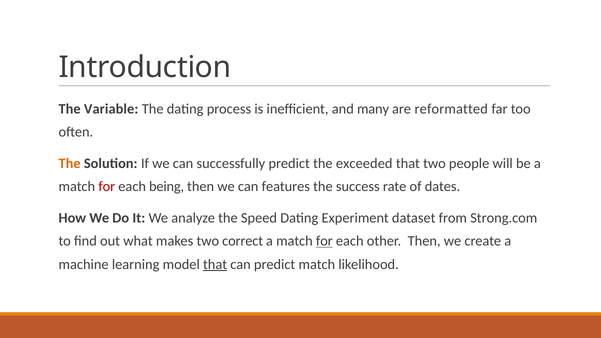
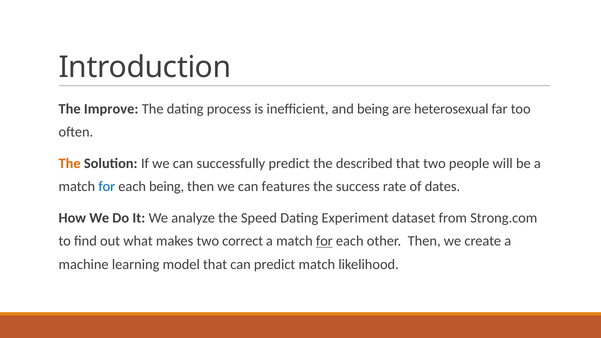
Variable: Variable -> Improve (111, 109)
and many: many -> being (373, 109)
reformatted: reformatted -> heterosexual (451, 109)
exceeded: exceeded -> described (364, 163)
for colour: red -> blue (107, 187)
that underline: present -> none (215, 264)
